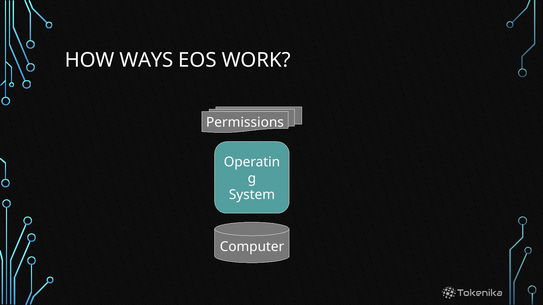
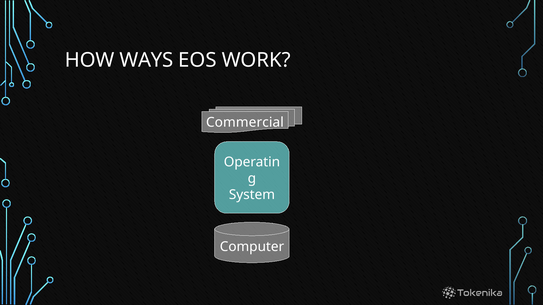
Permissions: Permissions -> Commercial (245, 123)
